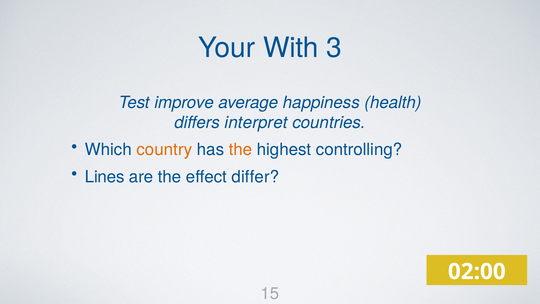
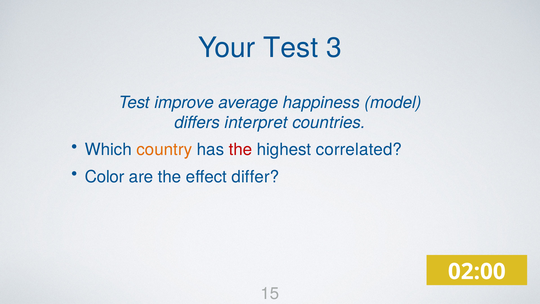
Your With: With -> Test (291, 48)
health: health -> model (393, 102)
the colour: orange -> red (241, 150)
controlling: controlling -> correlated (359, 150)
Lines: Lines -> Color (105, 177)
